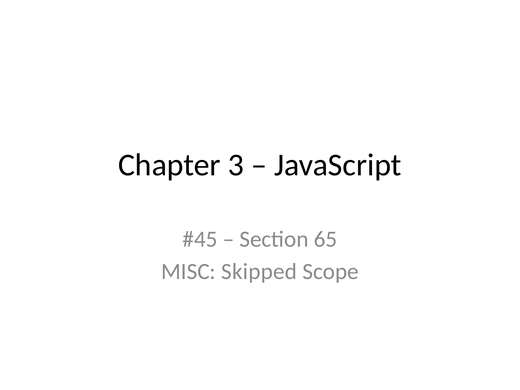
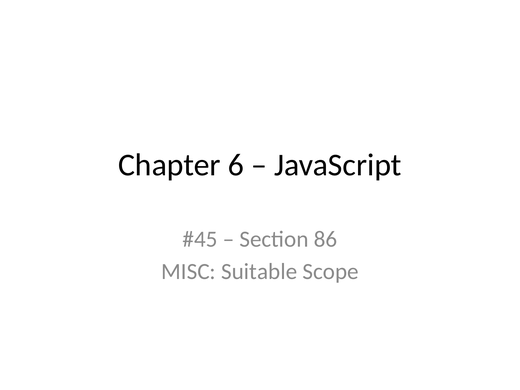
3: 3 -> 6 (236, 165)
65: 65 -> 86 (325, 239)
Skipped: Skipped -> Suitable (259, 271)
